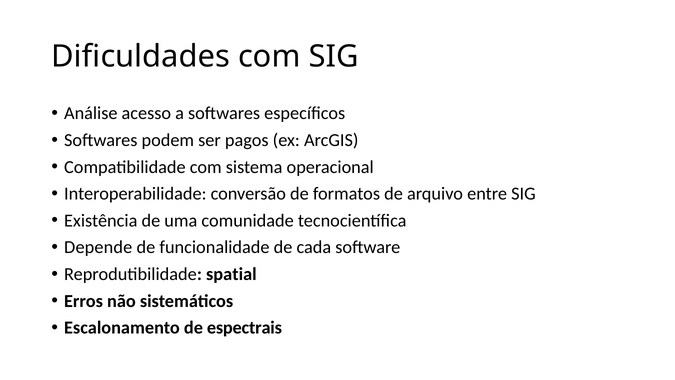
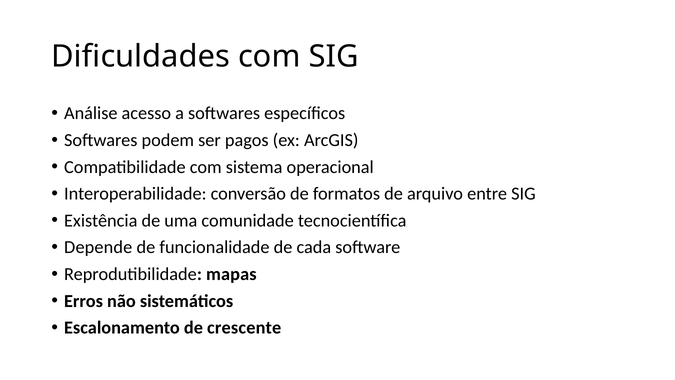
spatial: spatial -> mapas (231, 274)
espectrais: espectrais -> crescente (244, 327)
